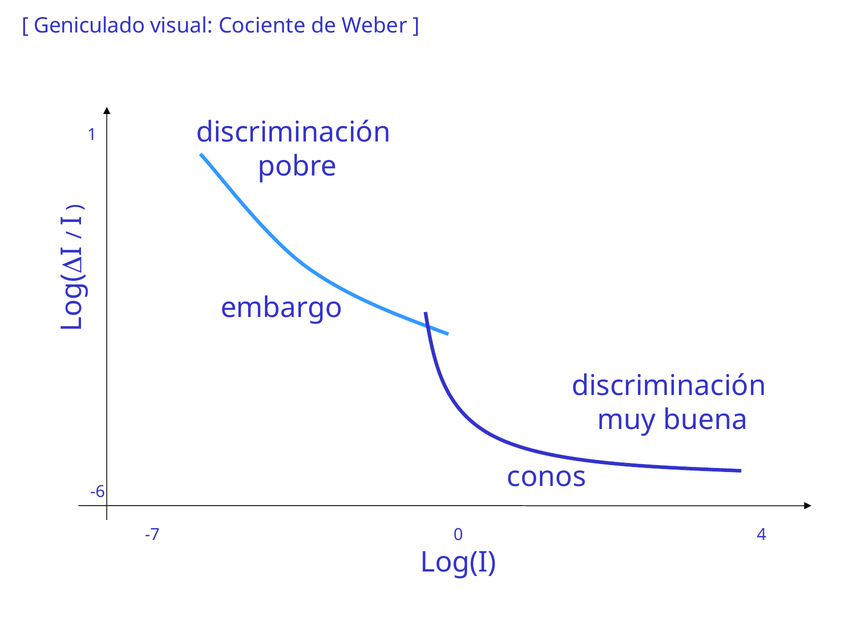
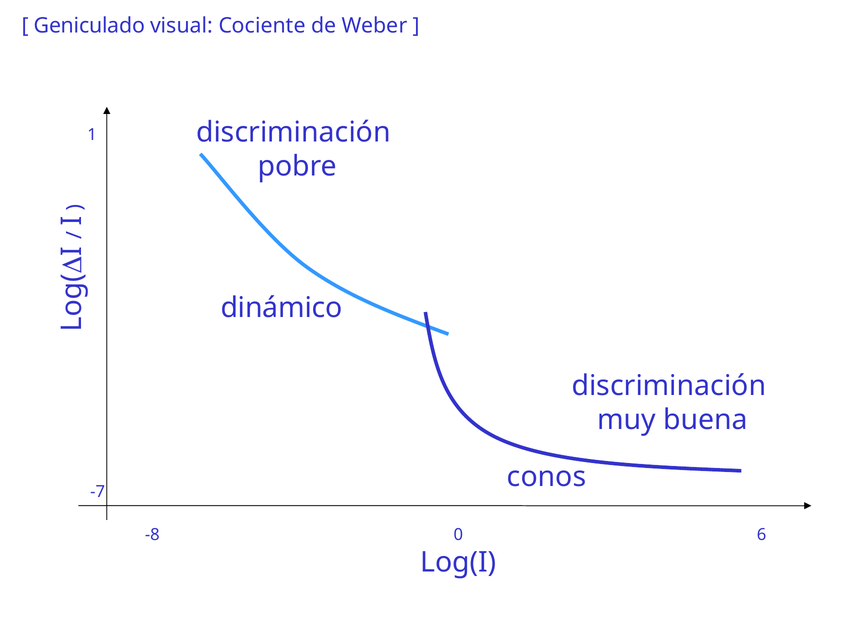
embargo: embargo -> dinámico (282, 308)
-6: -6 -> -7 (98, 491)
-7: -7 -> -8 (152, 534)
4: 4 -> 6 (762, 534)
